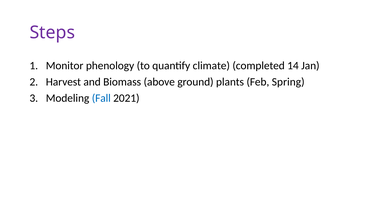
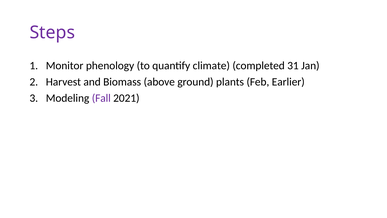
14: 14 -> 31 (293, 65)
Spring: Spring -> Earlier (288, 82)
Fall colour: blue -> purple (101, 98)
